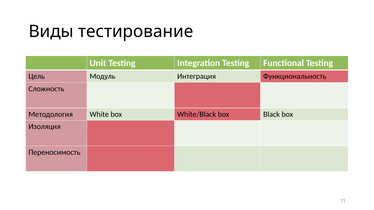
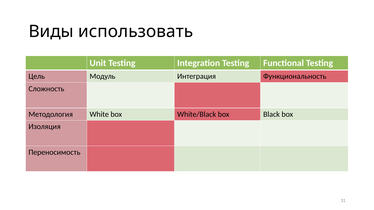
тестирование: тестирование -> использовать (136, 31)
